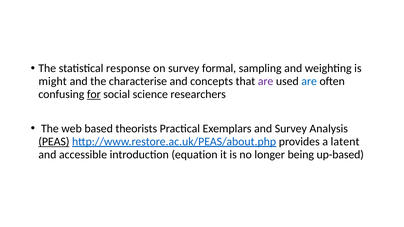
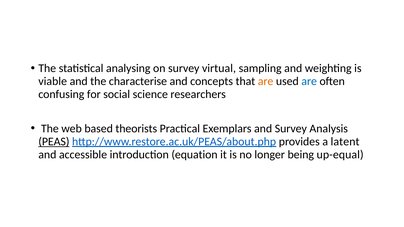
response: response -> analysing (128, 68)
formal: formal -> virtual (219, 68)
might: might -> viable (53, 81)
are colour: purple -> orange (266, 81)
for underline: present -> none (94, 94)
up-based: up-based -> up-equal (340, 155)
